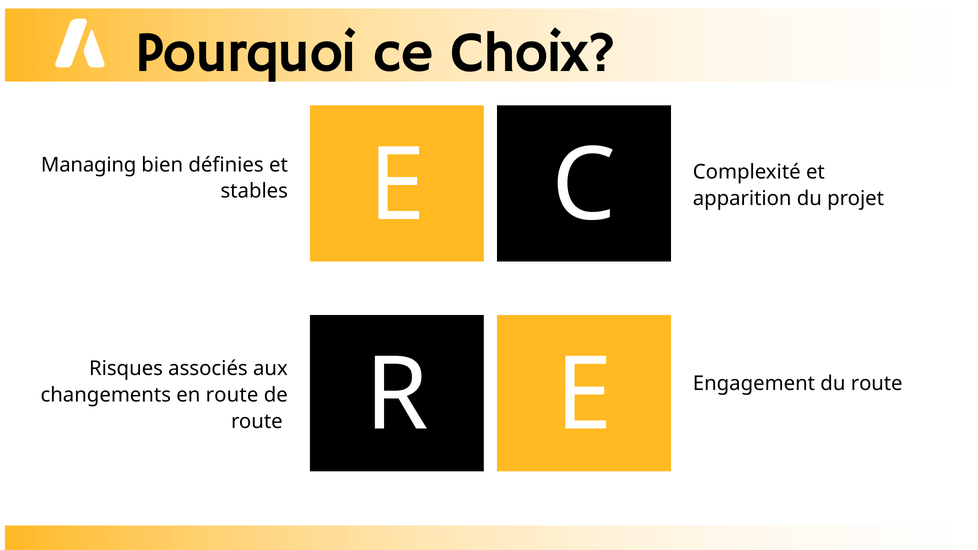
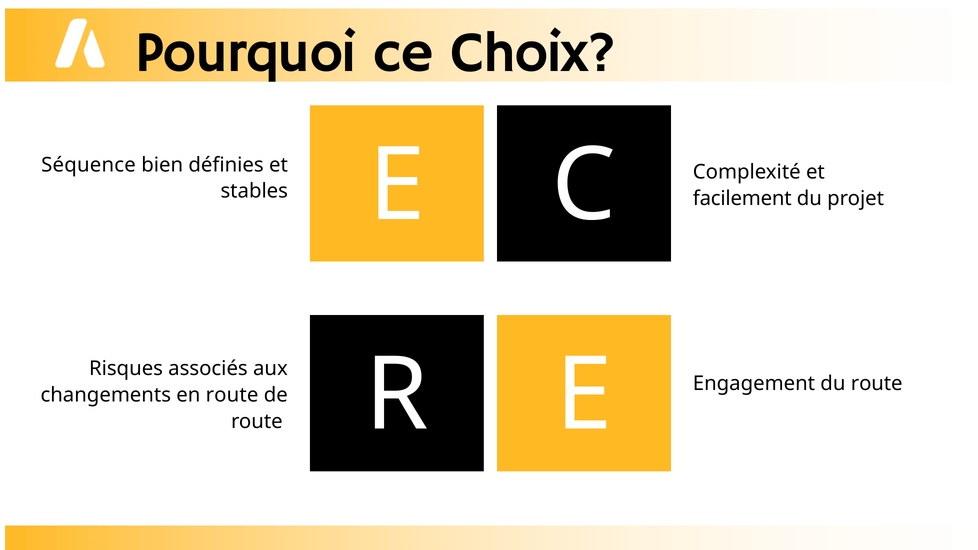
Managing: Managing -> Séquence (88, 165)
apparition: apparition -> facilement (742, 199)
